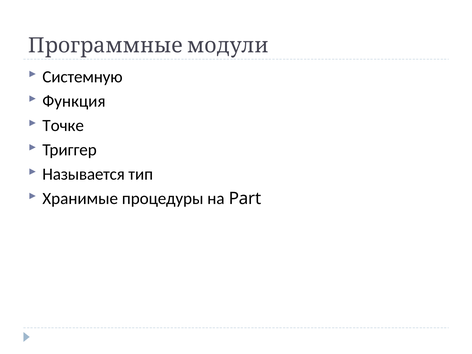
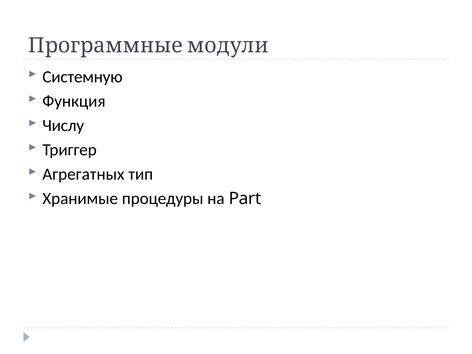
Точке: Точке -> Числу (63, 125)
Называется: Называется -> Агрегатных (83, 174)
